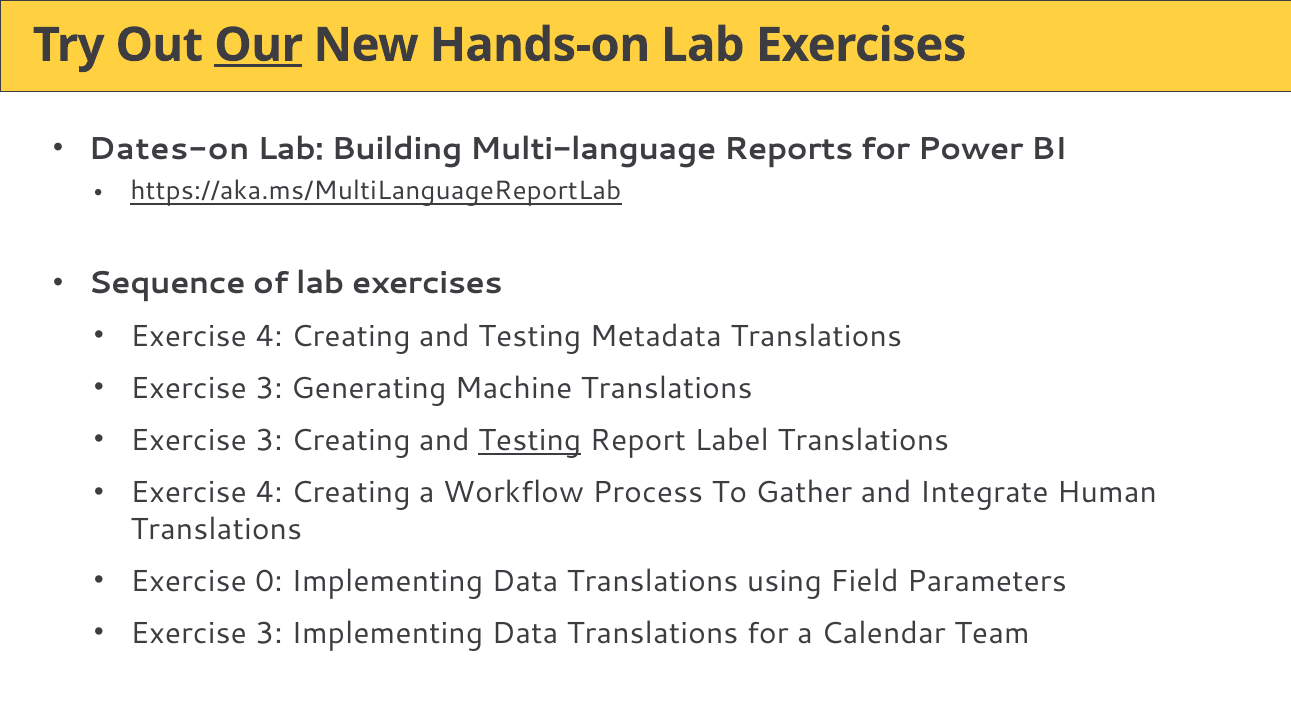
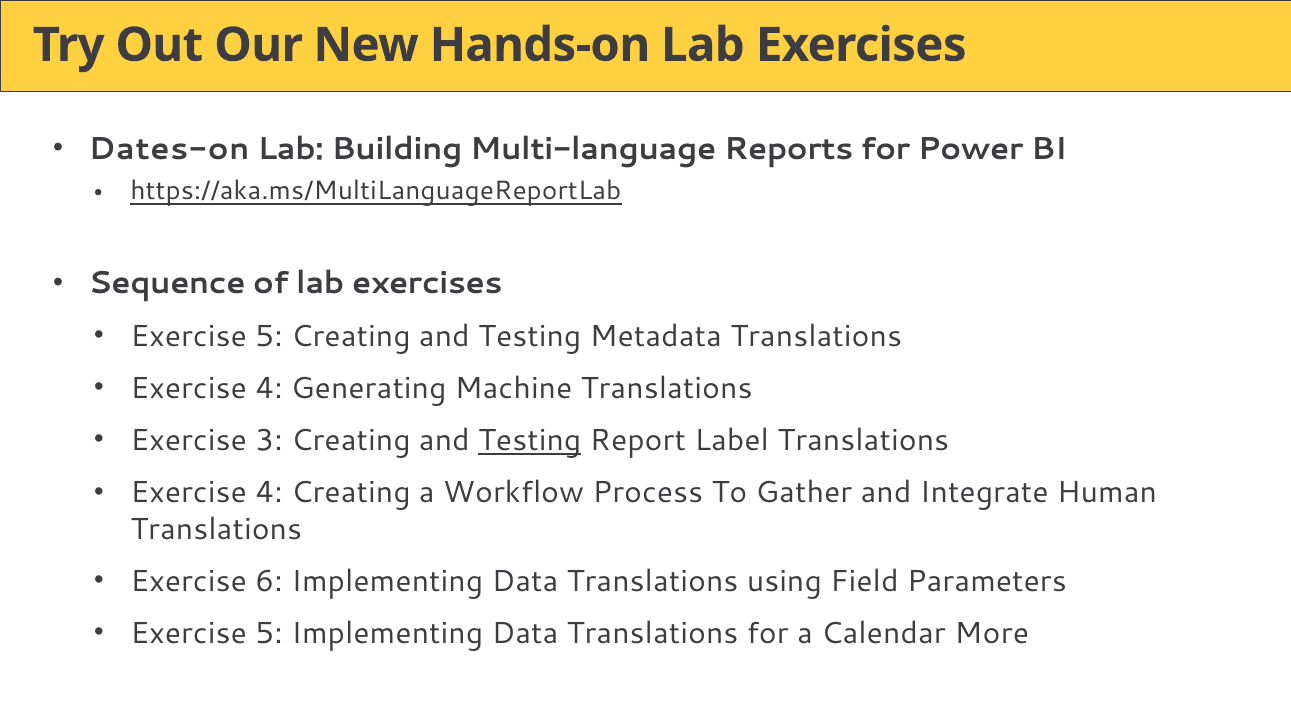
Our underline: present -> none (259, 45)
4: 4 -> 5 (269, 336)
3: 3 -> 4 (269, 389)
0: 0 -> 6 (269, 582)
3: 3 -> 5 (269, 634)
Team: Team -> More (992, 634)
